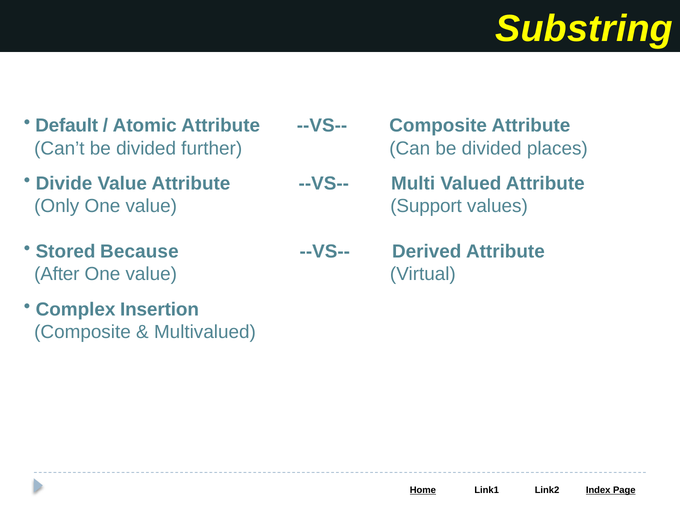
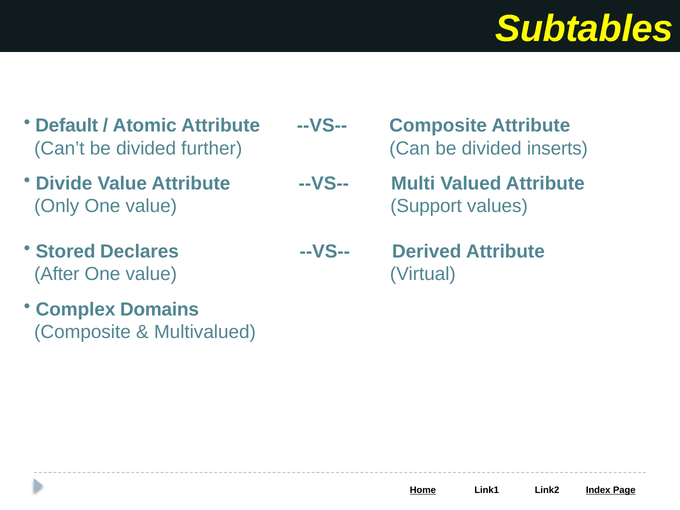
Substring: Substring -> Subtables (584, 29)
places: places -> inserts (557, 148)
Because: Because -> Declares (139, 252)
Insertion: Insertion -> Domains (159, 309)
